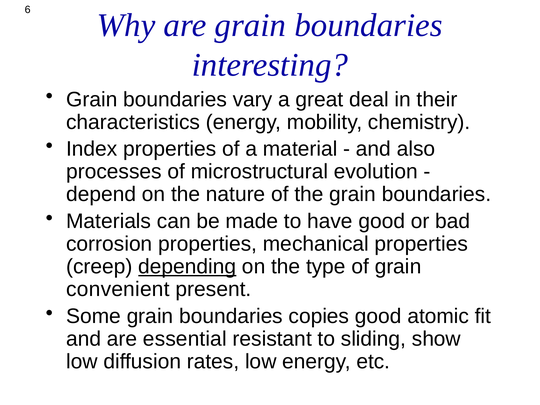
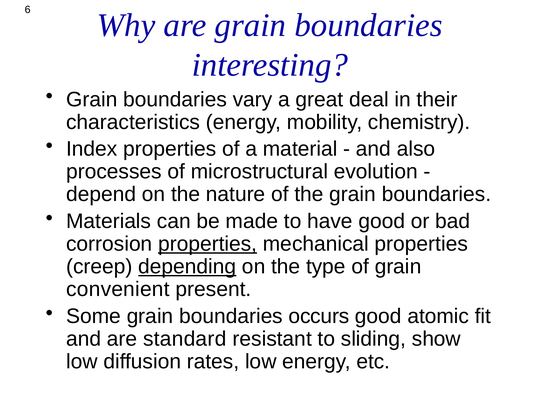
properties underline: none -> present (208, 244)
copies: copies -> occurs (319, 316)
essential: essential -> standard (185, 339)
